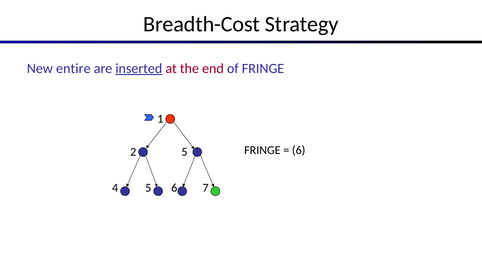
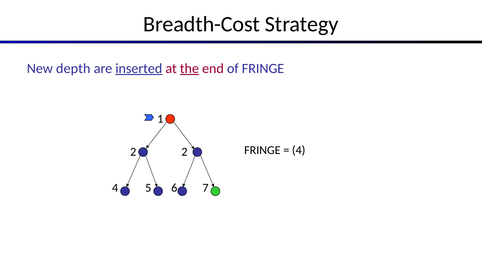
entire: entire -> depth (73, 68)
the underline: none -> present (189, 68)
6: 6 -> 4 (299, 150)
2 5: 5 -> 2 (184, 152)
